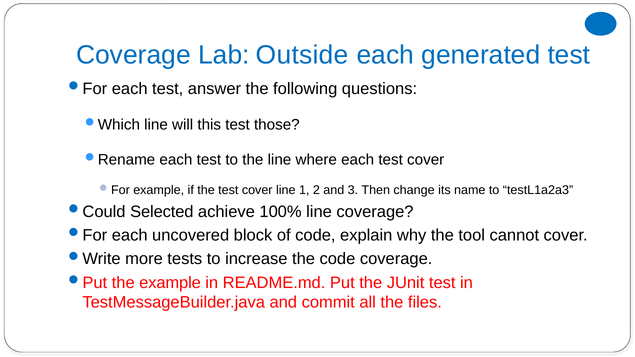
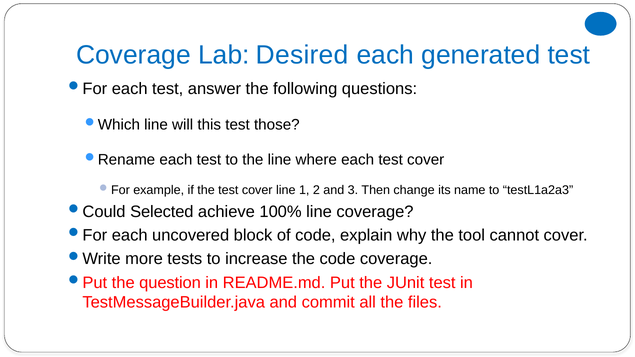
Outside: Outside -> Desired (302, 55)
the example: example -> question (170, 283)
